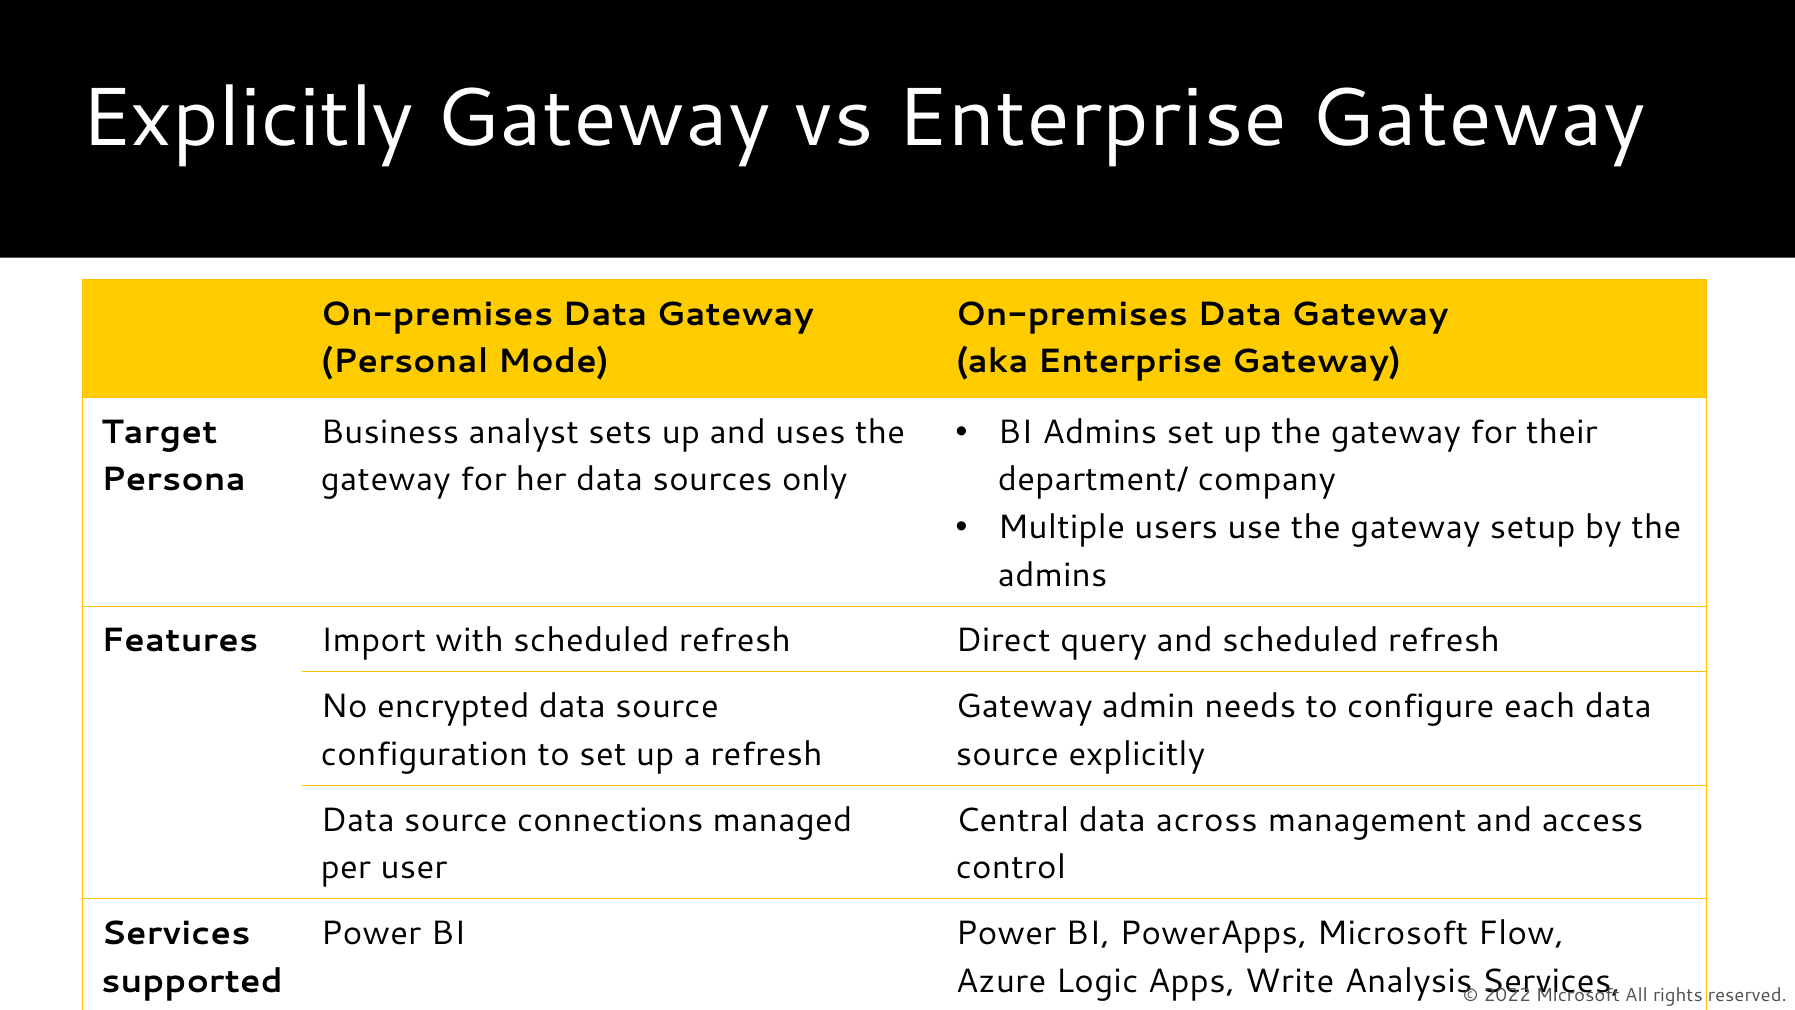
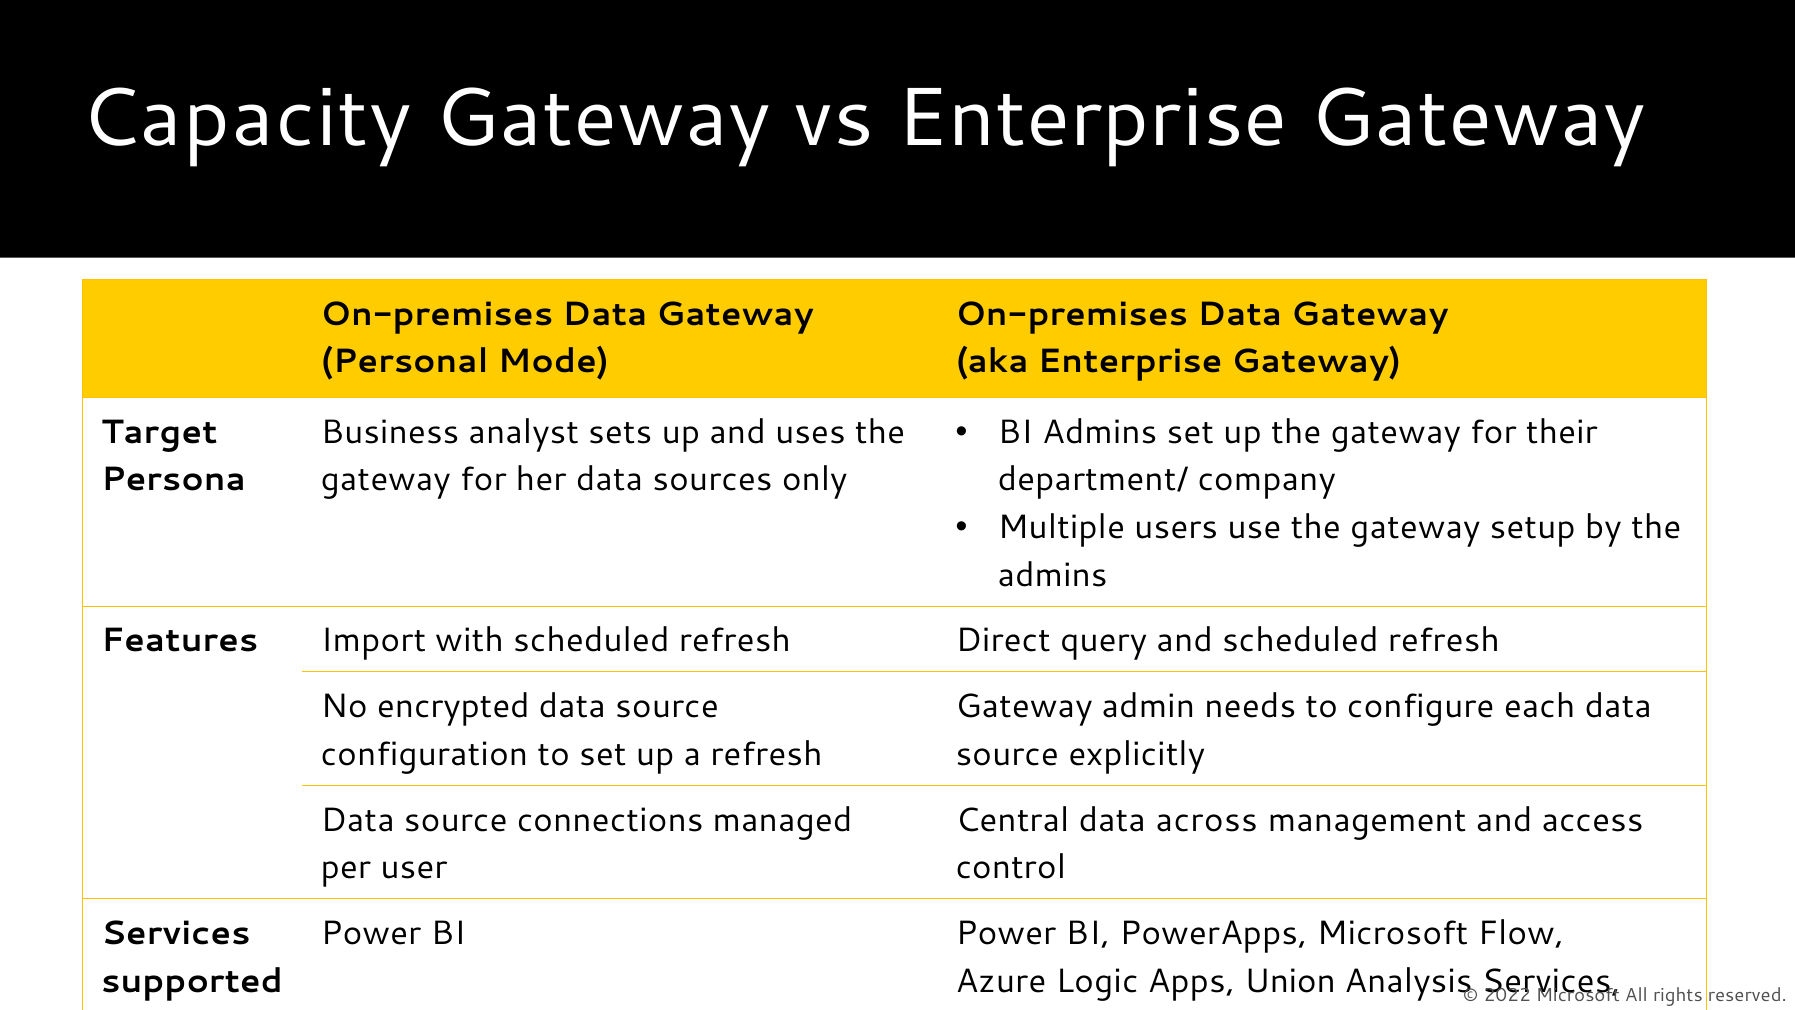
Explicitly: Explicitly -> Capacity (247, 119)
Write: Write -> Union (1290, 981)
